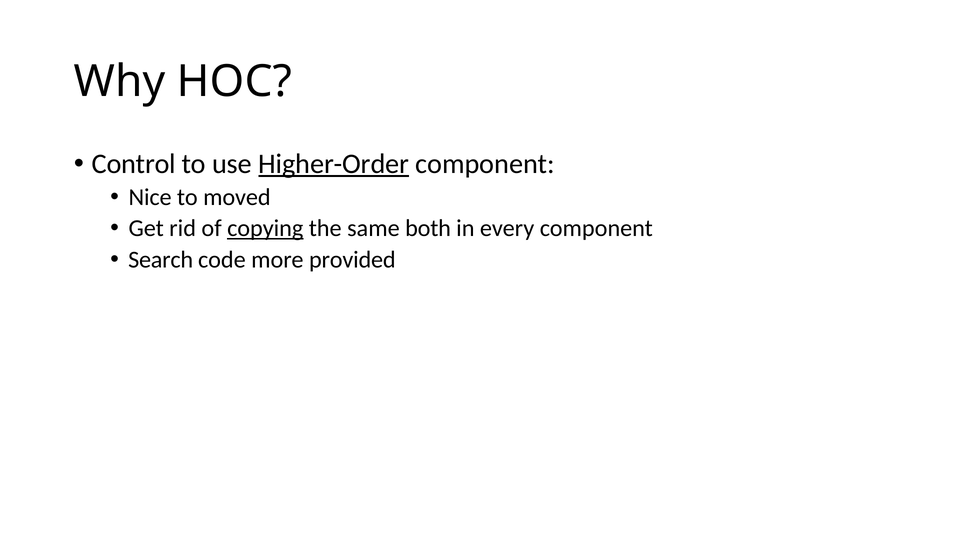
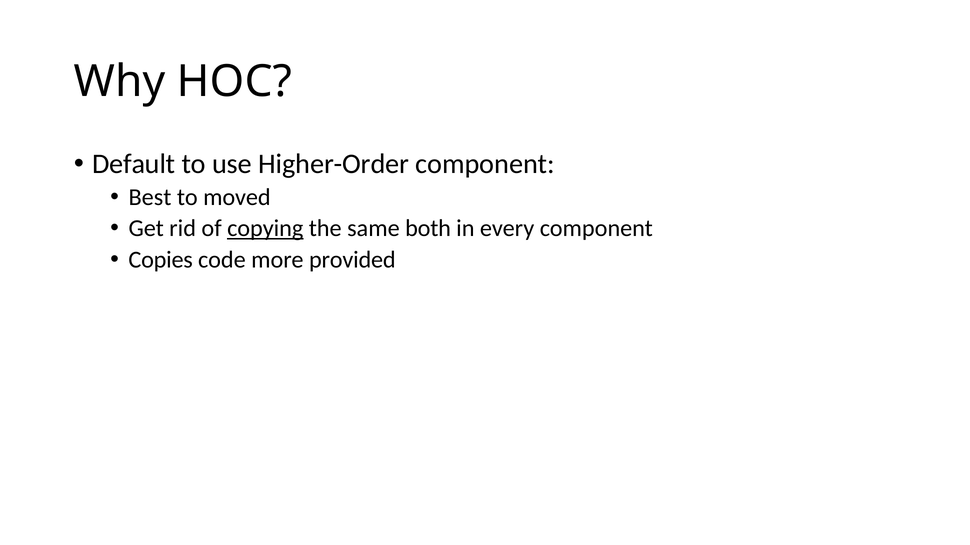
Control: Control -> Default (134, 164)
Higher-Order underline: present -> none (334, 164)
Nice: Nice -> Best (150, 197)
Search: Search -> Copies (161, 260)
